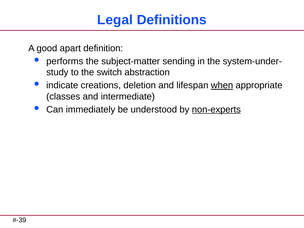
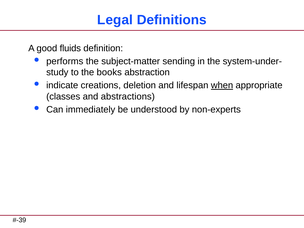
apart: apart -> fluids (70, 48)
switch: switch -> books (109, 72)
intermediate: intermediate -> abstractions (128, 97)
non-experts underline: present -> none (216, 110)
